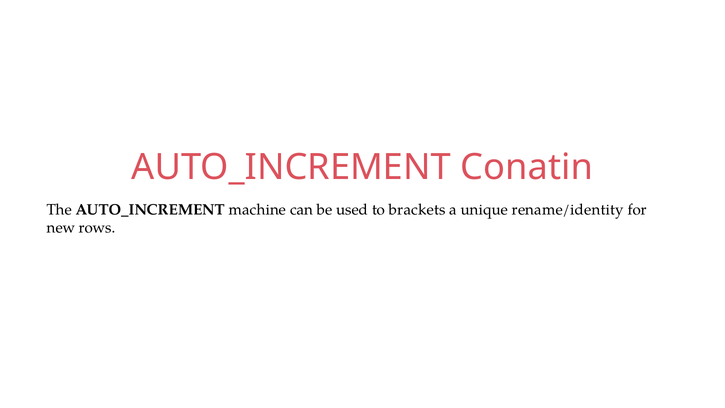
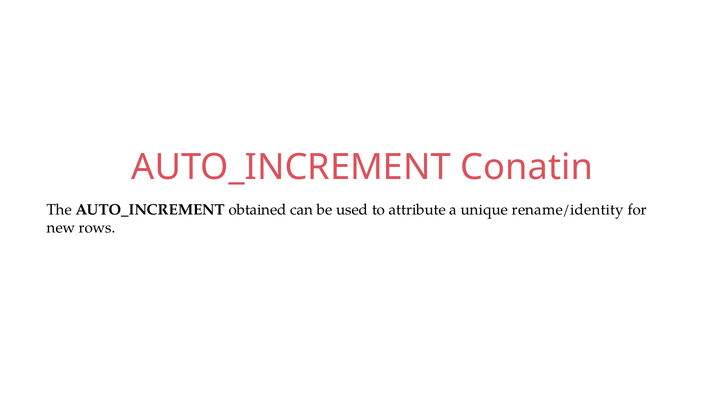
machine: machine -> obtained (258, 209)
brackets: brackets -> attribute (417, 209)
